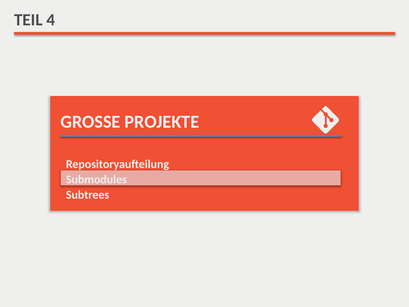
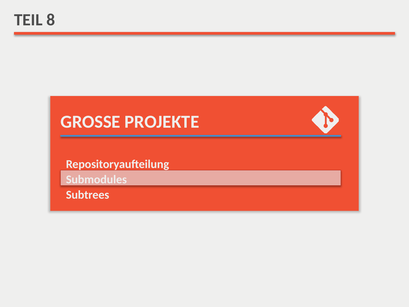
4: 4 -> 8 (51, 20)
